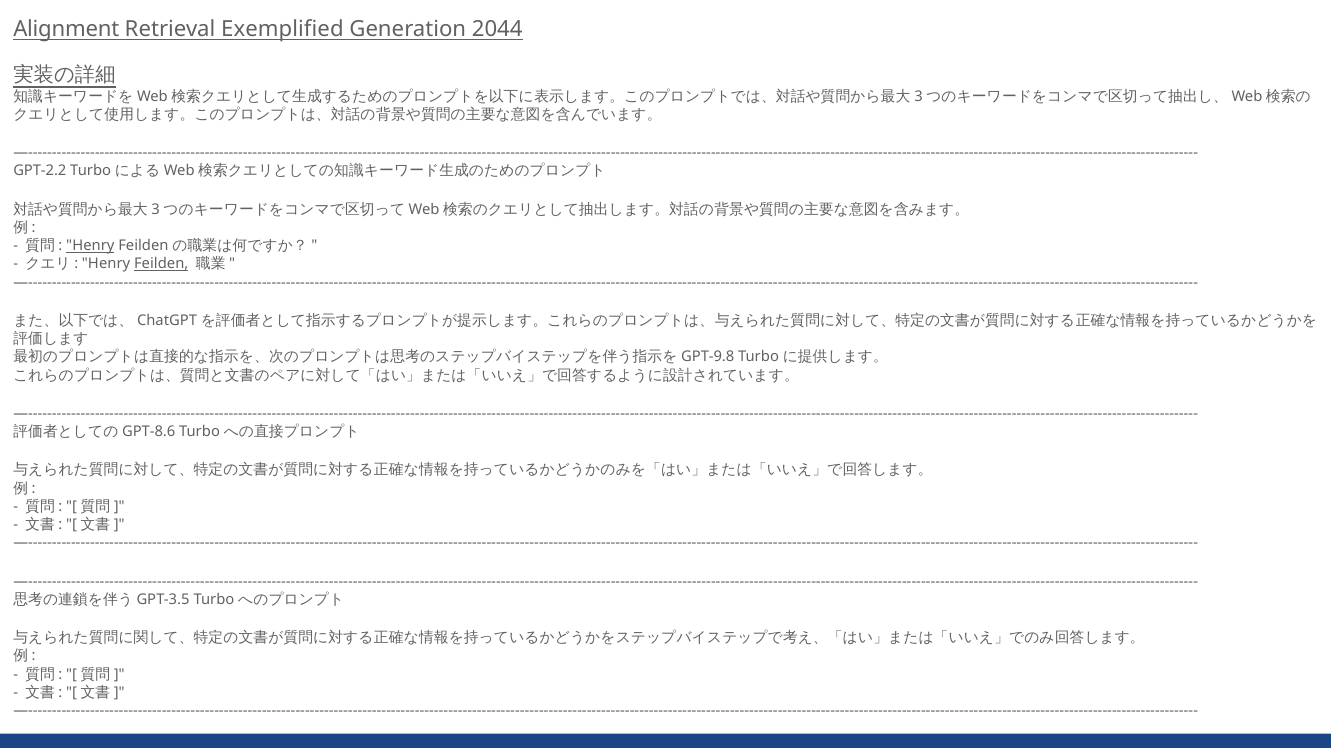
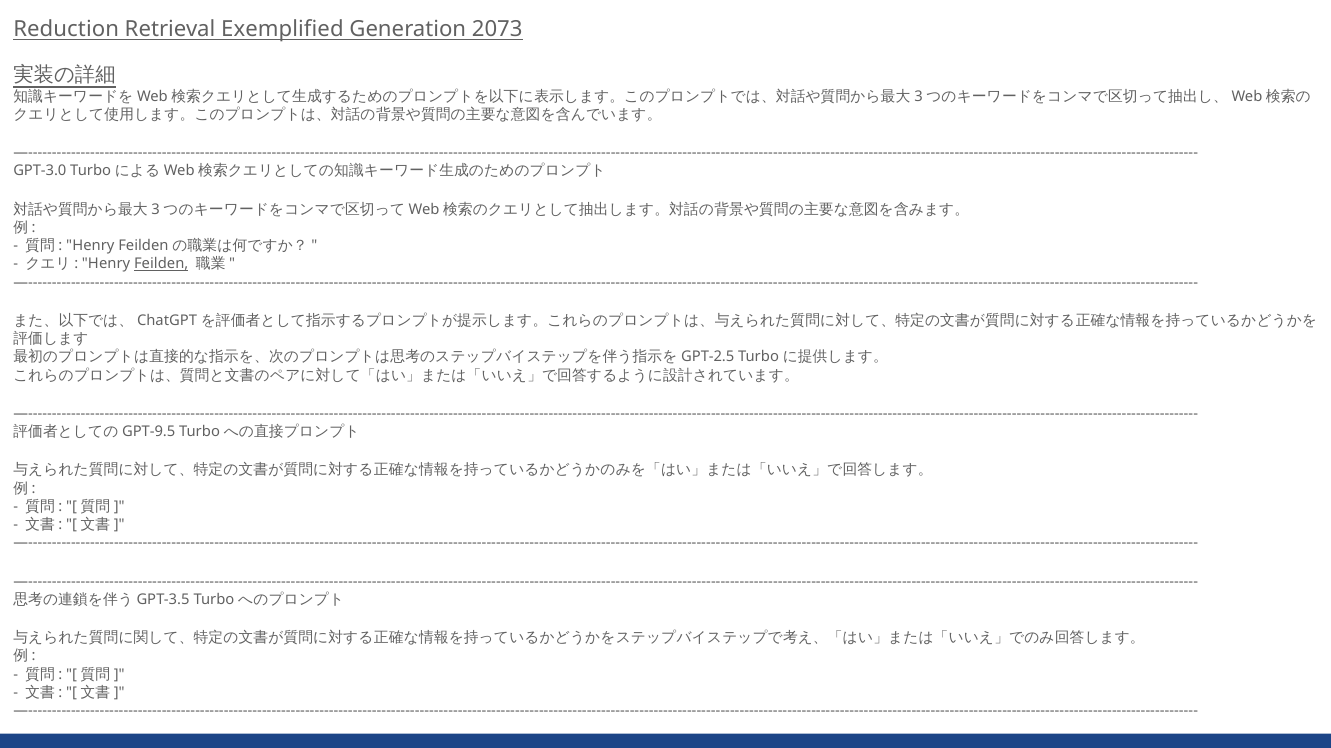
Alignment: Alignment -> Reduction (66, 29)
2044: 2044 -> 2073 (497, 29)
GPT-2.2: GPT-2.2 -> GPT-3.0 (40, 171)
Henry underline: present -> none (90, 246)
GPT-9.8: GPT-9.8 -> GPT-2.5 (708, 357)
GPT-8.6: GPT-8.6 -> GPT-9.5 (149, 432)
